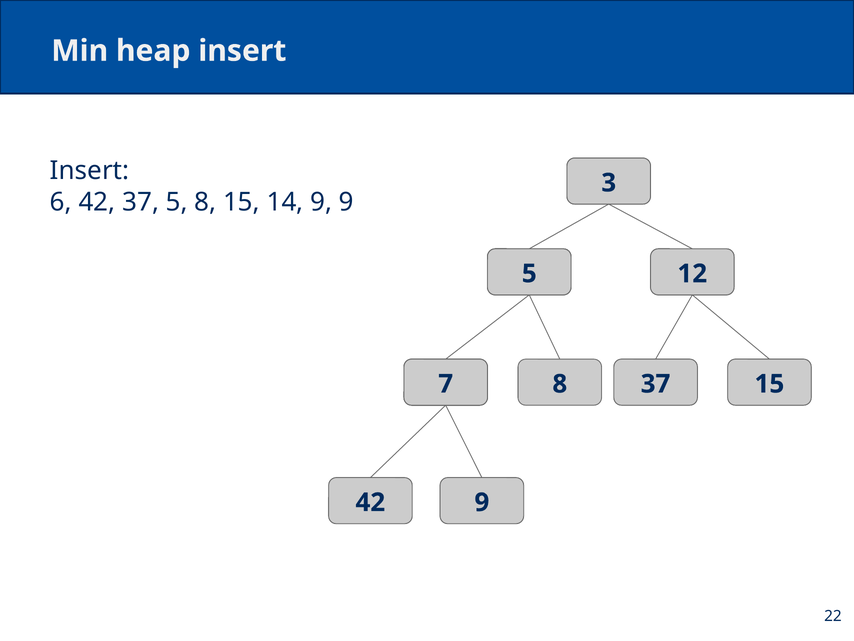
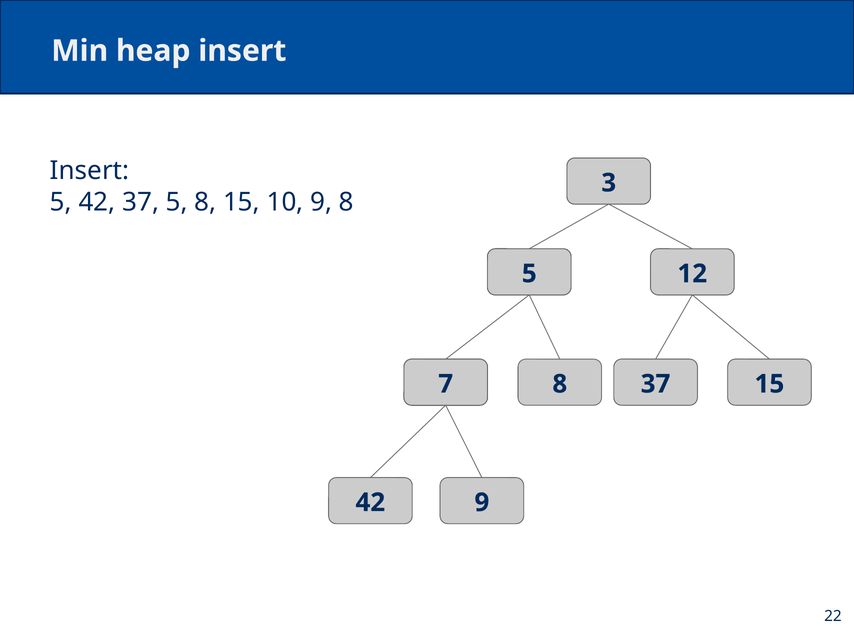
6: 6 -> 5 (61, 202)
14: 14 -> 10 (285, 202)
9: 9 -> 8 (346, 202)
